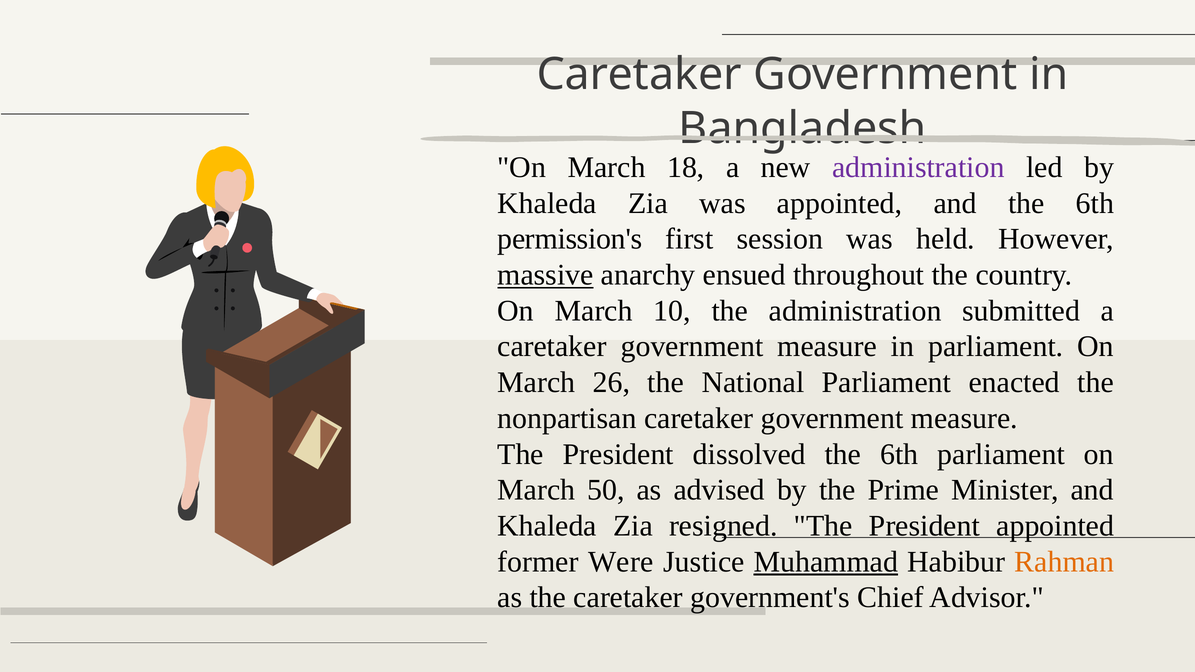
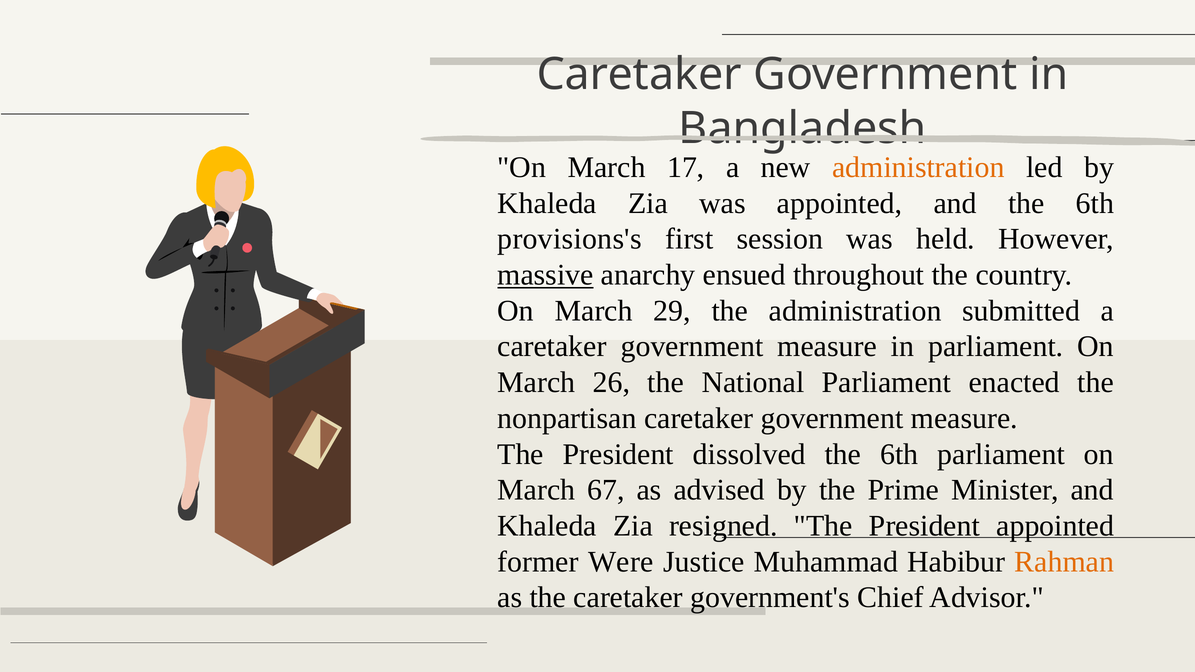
18: 18 -> 17 (686, 167)
administration colour: purple -> orange (918, 167)
permission's: permission's -> provisions's (570, 239)
10: 10 -> 29 (672, 311)
50: 50 -> 67 (606, 490)
Muhammad underline: present -> none (826, 562)
